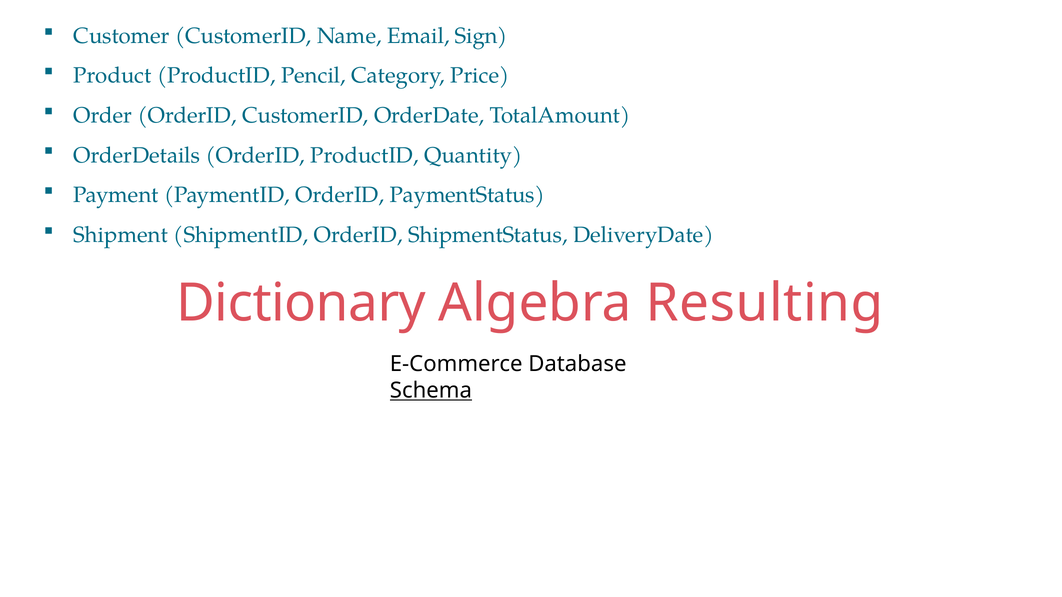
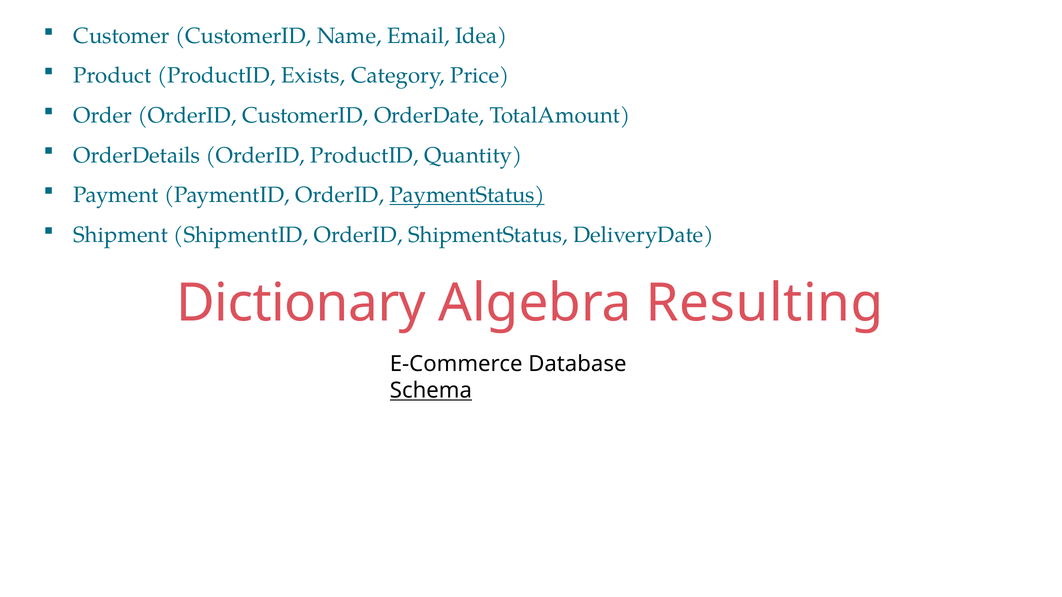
Sign: Sign -> Idea (481, 36)
Pencil: Pencil -> Exists (313, 76)
PaymentStatus underline: none -> present (467, 195)
